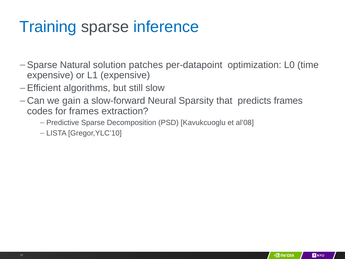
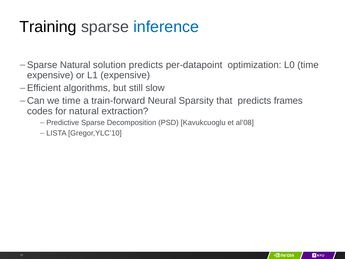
Training colour: blue -> black (48, 27)
solution patches: patches -> predicts (146, 65)
we gain: gain -> time (71, 101)
slow-forward: slow-forward -> train-forward (118, 101)
for frames: frames -> natural (84, 111)
